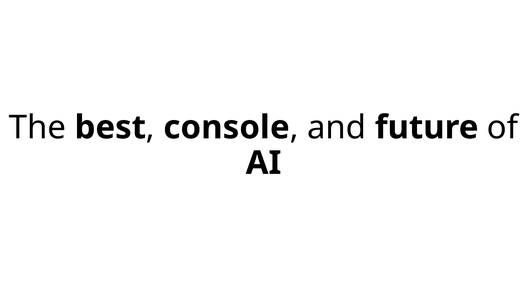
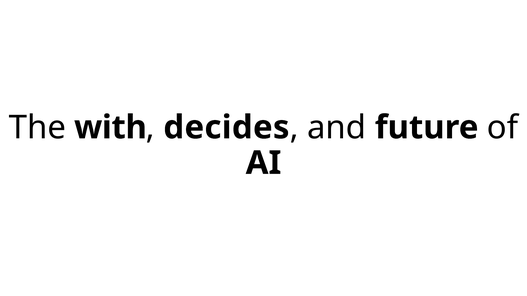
best: best -> with (110, 128)
console: console -> decides (226, 128)
